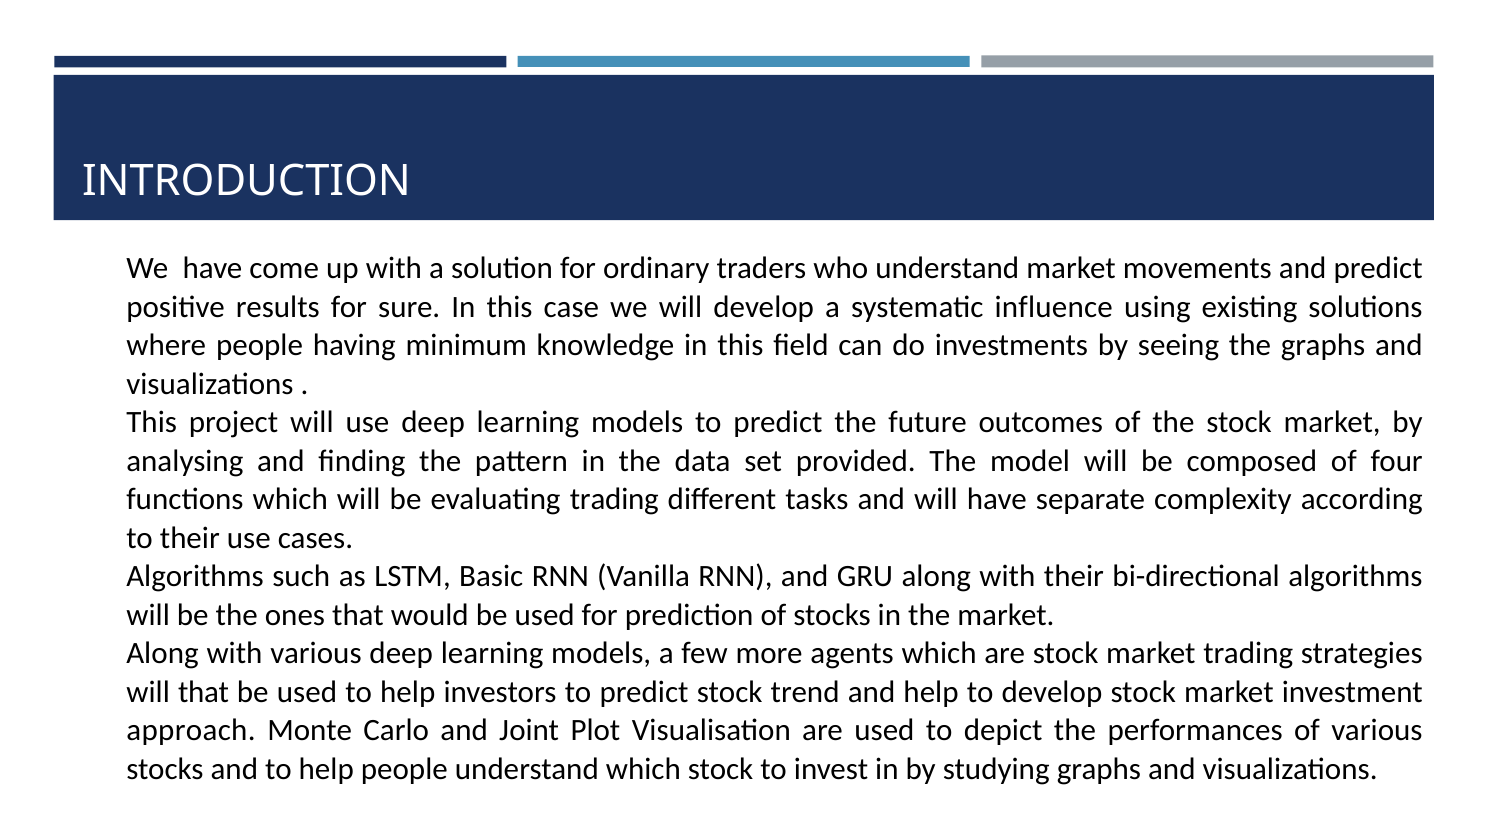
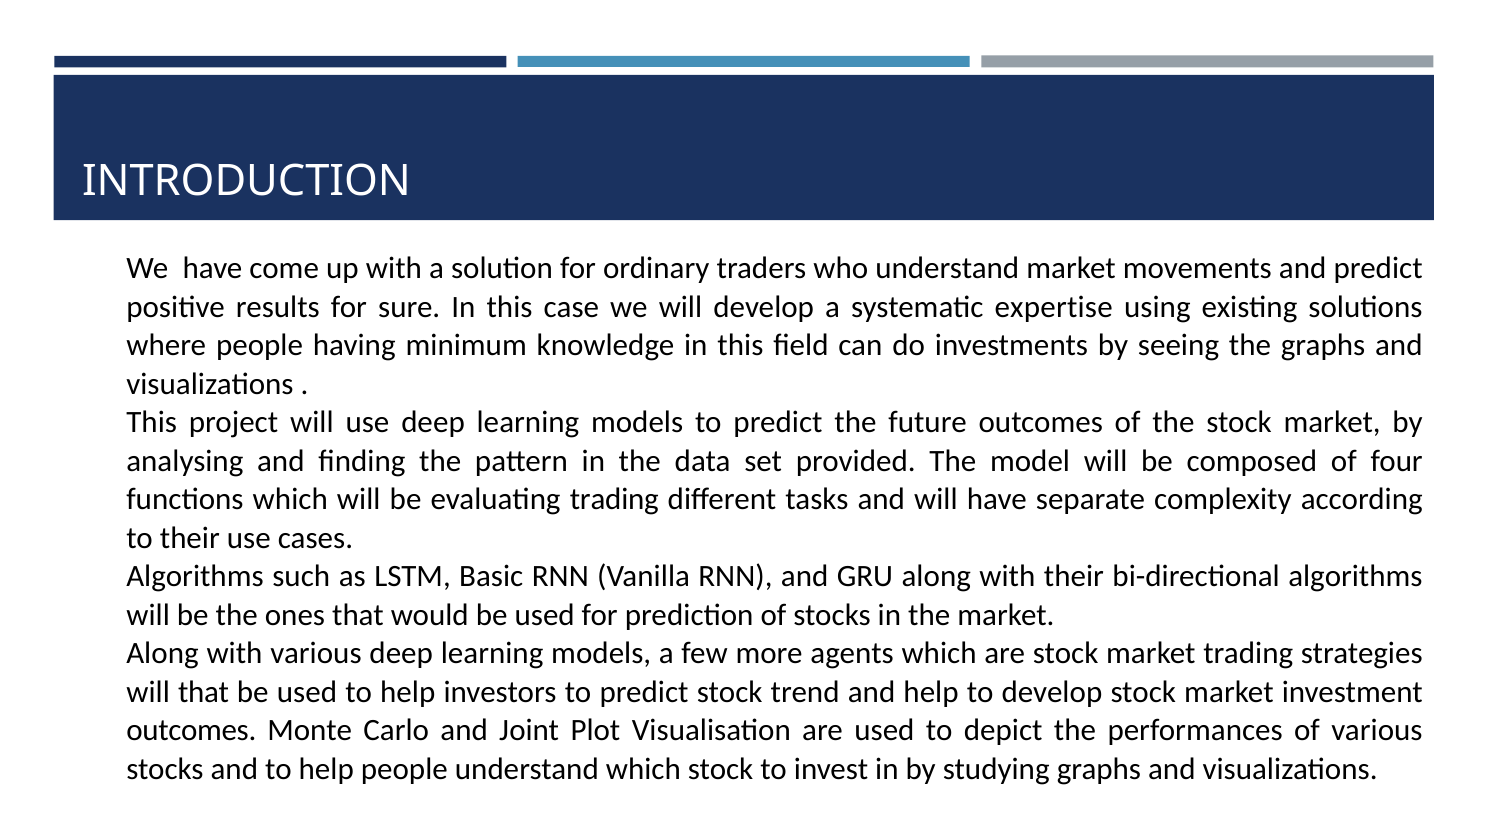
influence: influence -> expertise (1054, 307)
approach: approach -> outcomes (191, 730)
